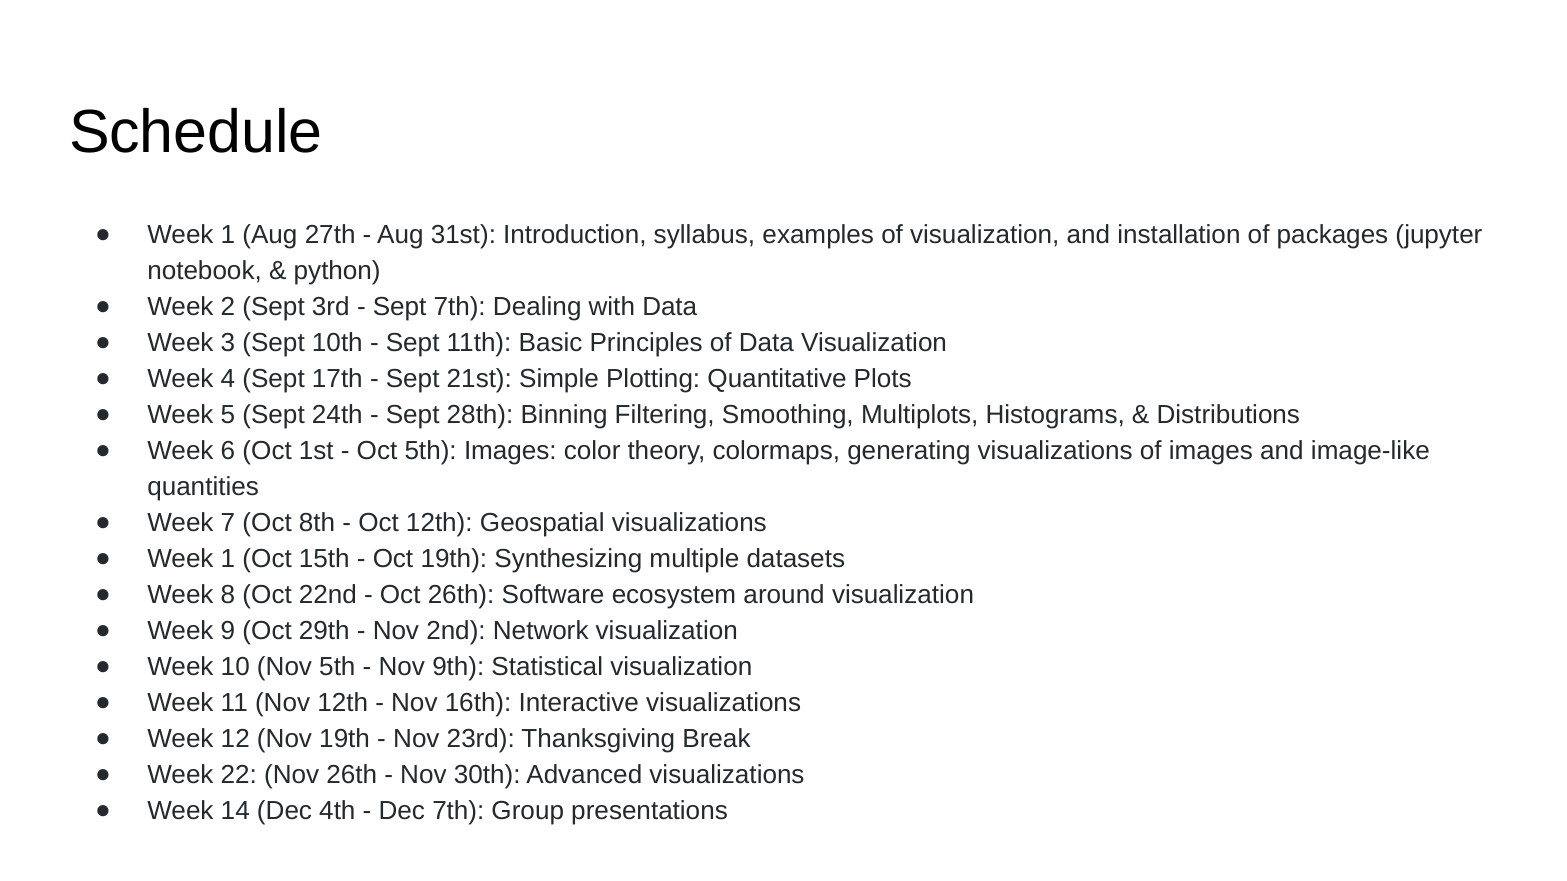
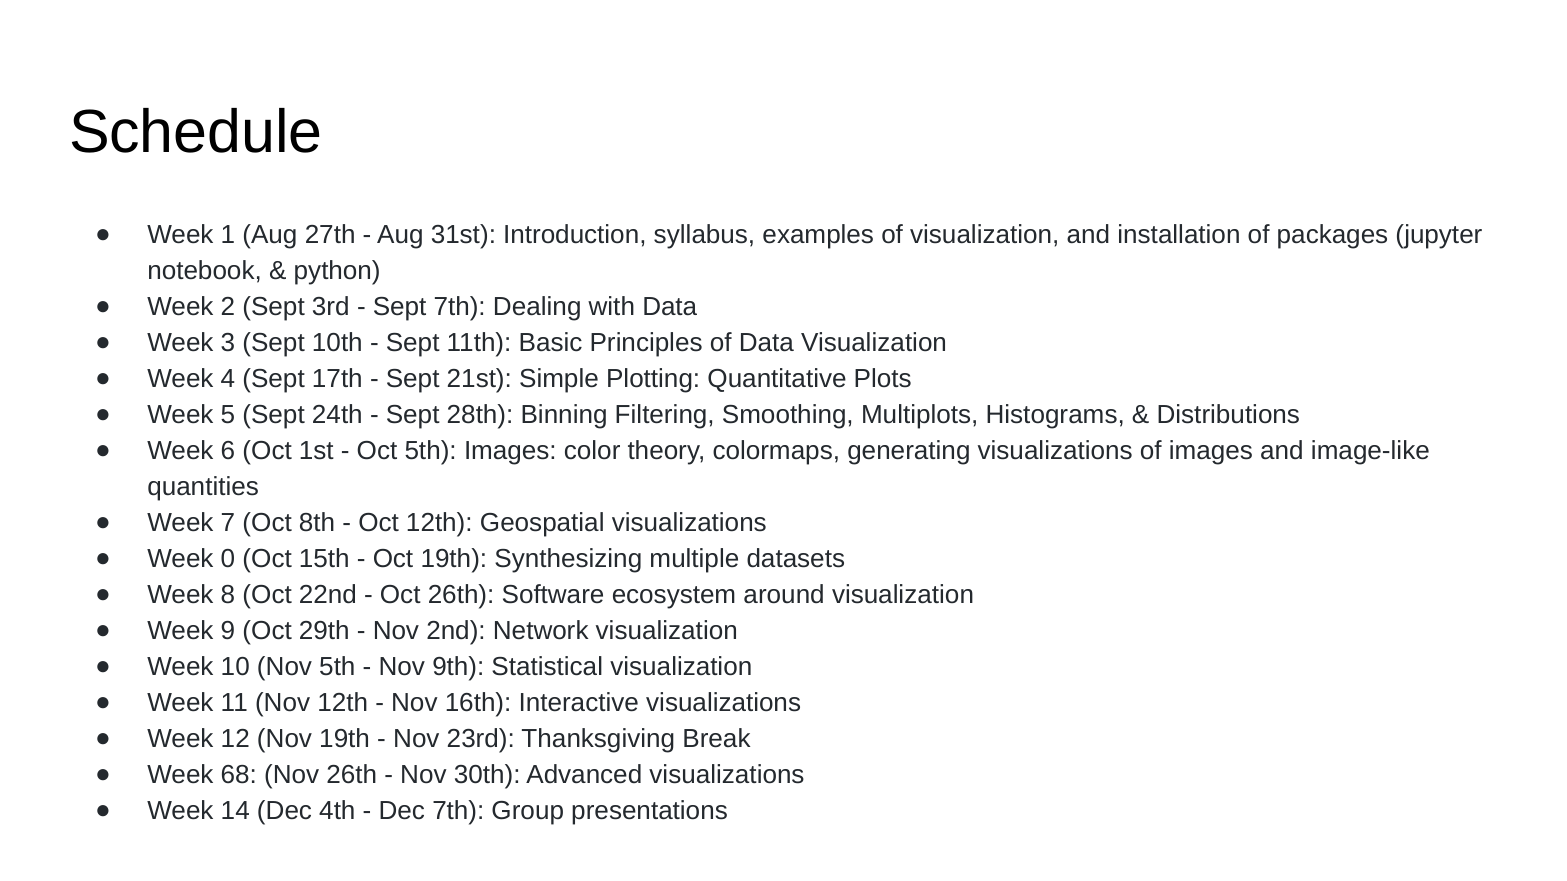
1: 1 -> 0 (228, 560)
22: 22 -> 68 (239, 776)
